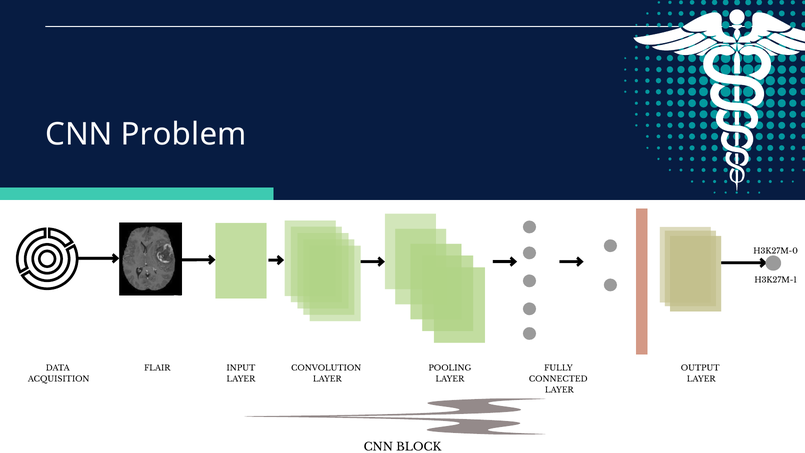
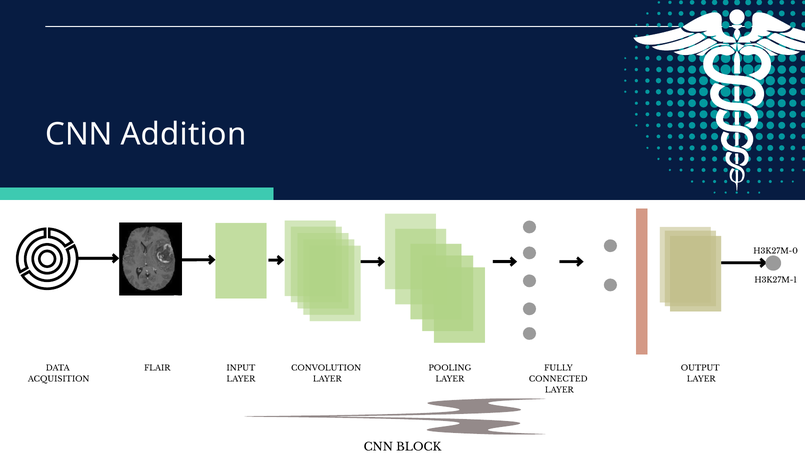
Problem: Problem -> Addition (184, 134)
